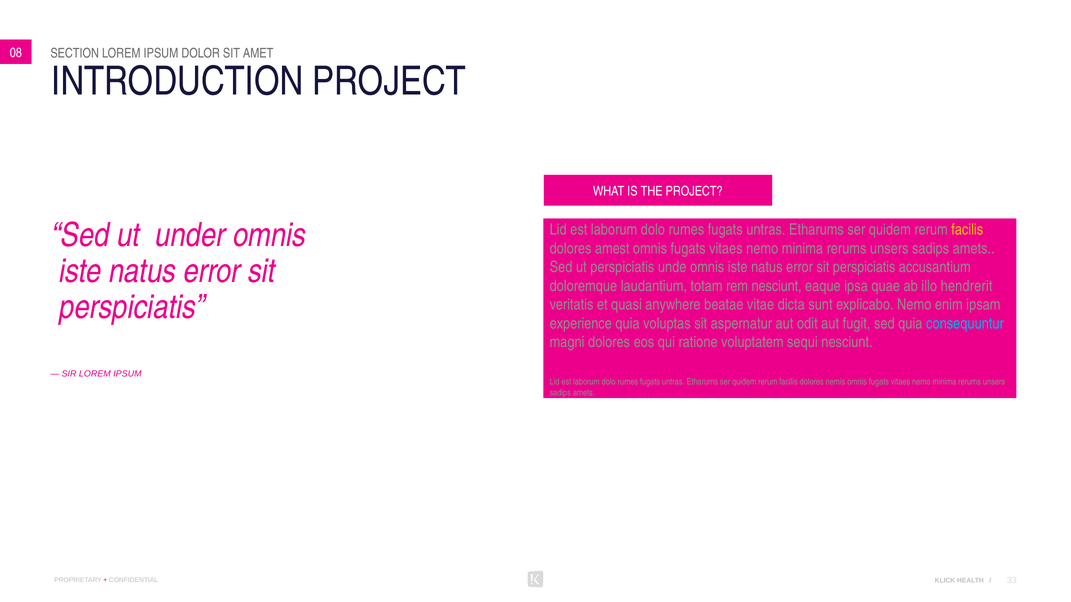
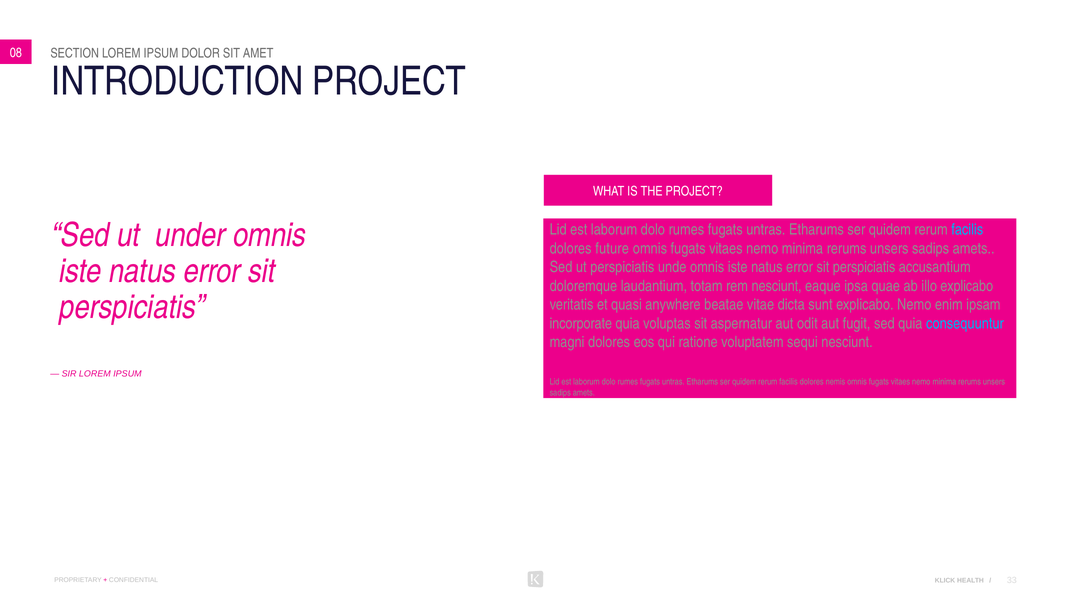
facilis colour: yellow -> light blue (967, 230)
amest: amest -> future (612, 249)
illo hendrerit: hendrerit -> explicabo (967, 286)
experience: experience -> incorporate (581, 324)
